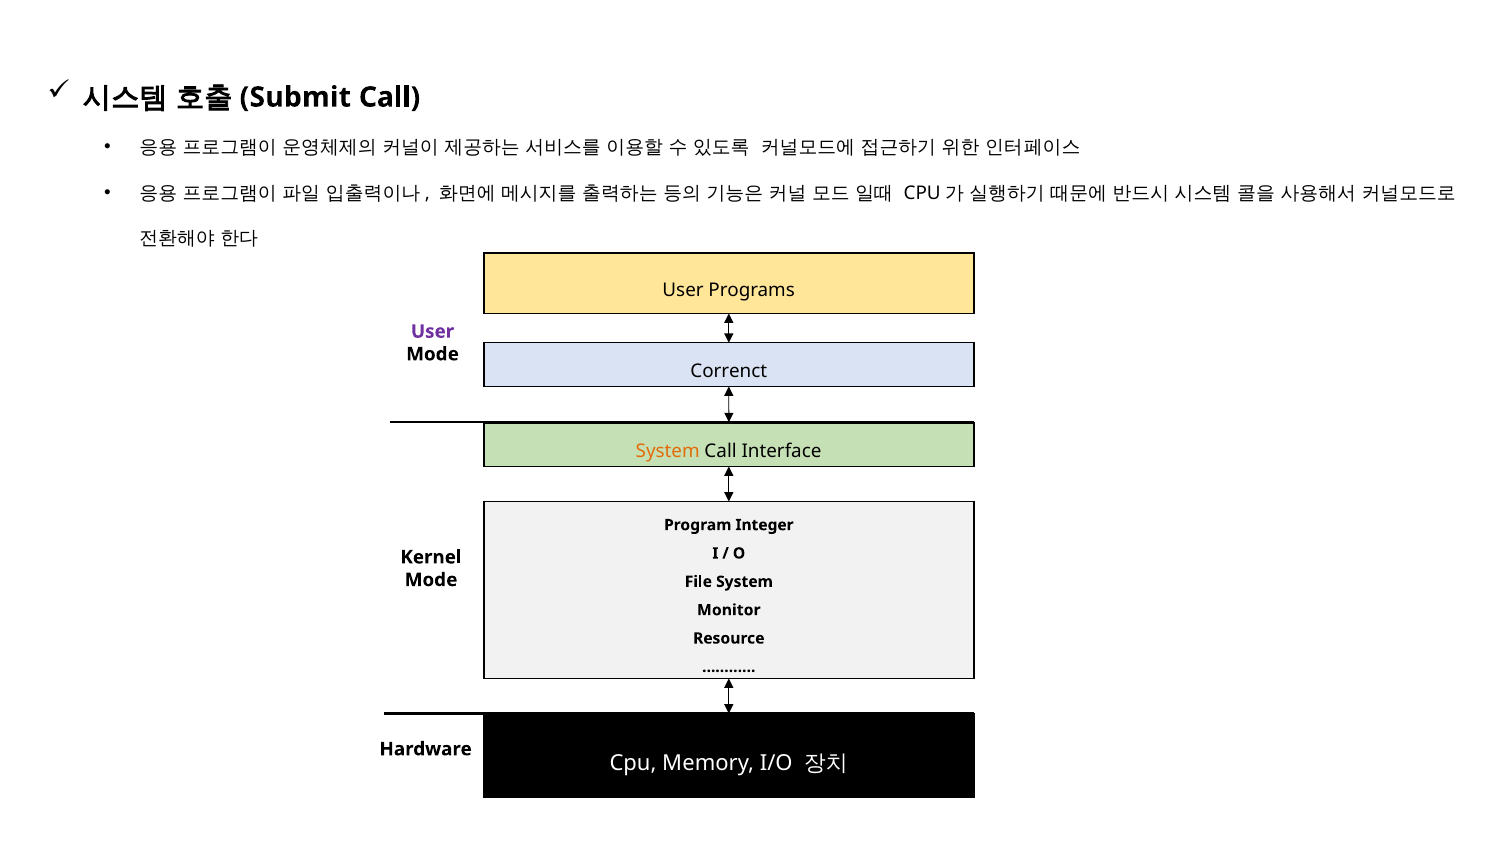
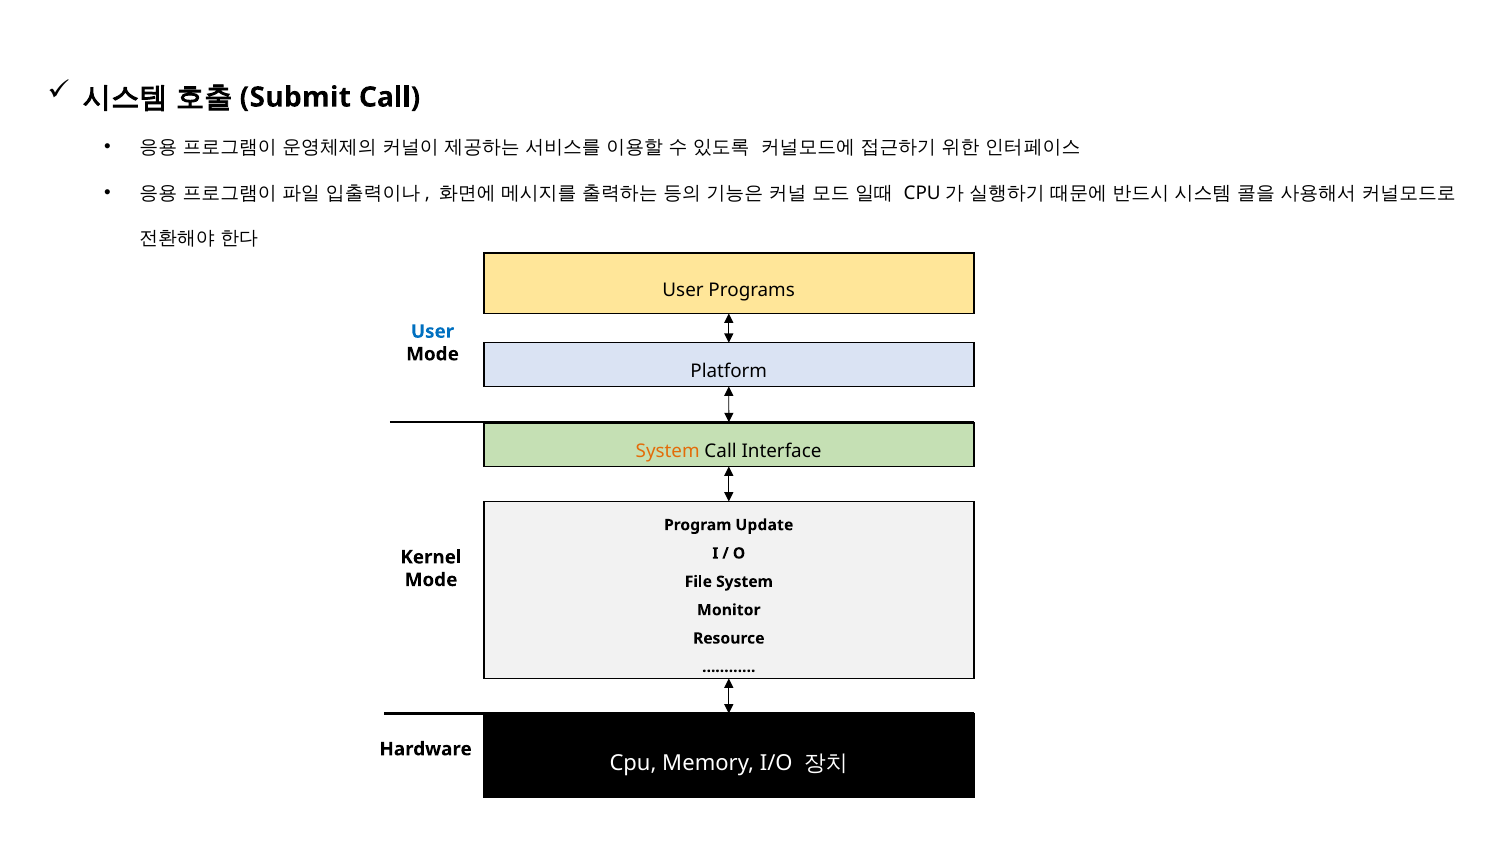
User colour: purple -> blue (433, 331)
Correnct: Correnct -> Platform (729, 371)
Integer: Integer -> Update (764, 525)
